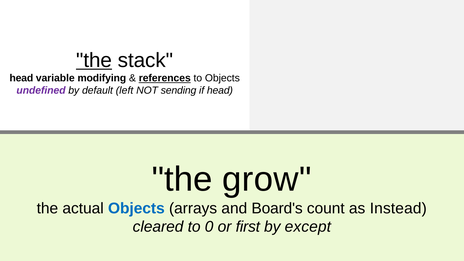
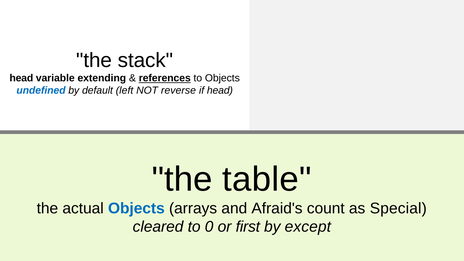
the underline: present -> none (94, 60)
modifying: modifying -> extending (102, 78)
undefined colour: purple -> blue (41, 90)
sending: sending -> reverse (178, 90)
grow: grow -> table (267, 179)
Board's: Board's -> Afraid's (277, 208)
Instead: Instead -> Special (398, 208)
